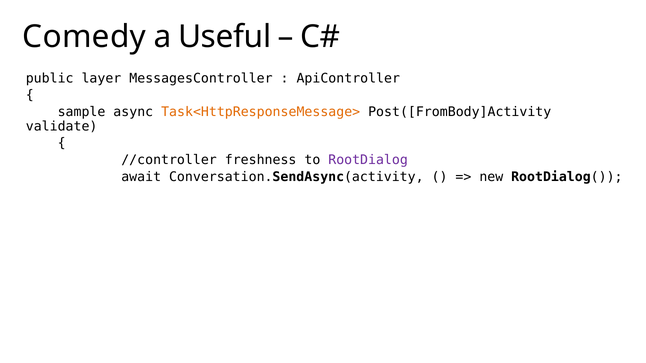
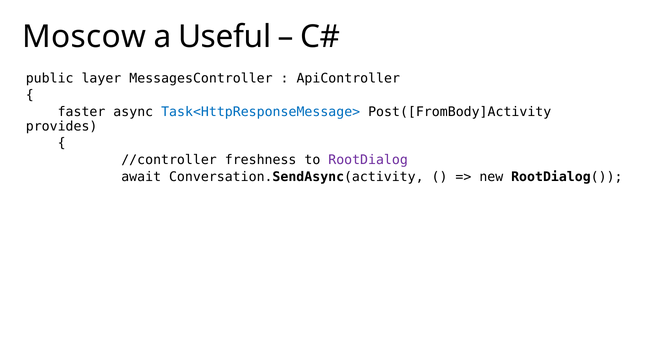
Comedy: Comedy -> Moscow (84, 37)
sample: sample -> faster (82, 112)
Task<HttpResponseMessage> colour: orange -> blue (261, 112)
validate: validate -> provides (62, 126)
